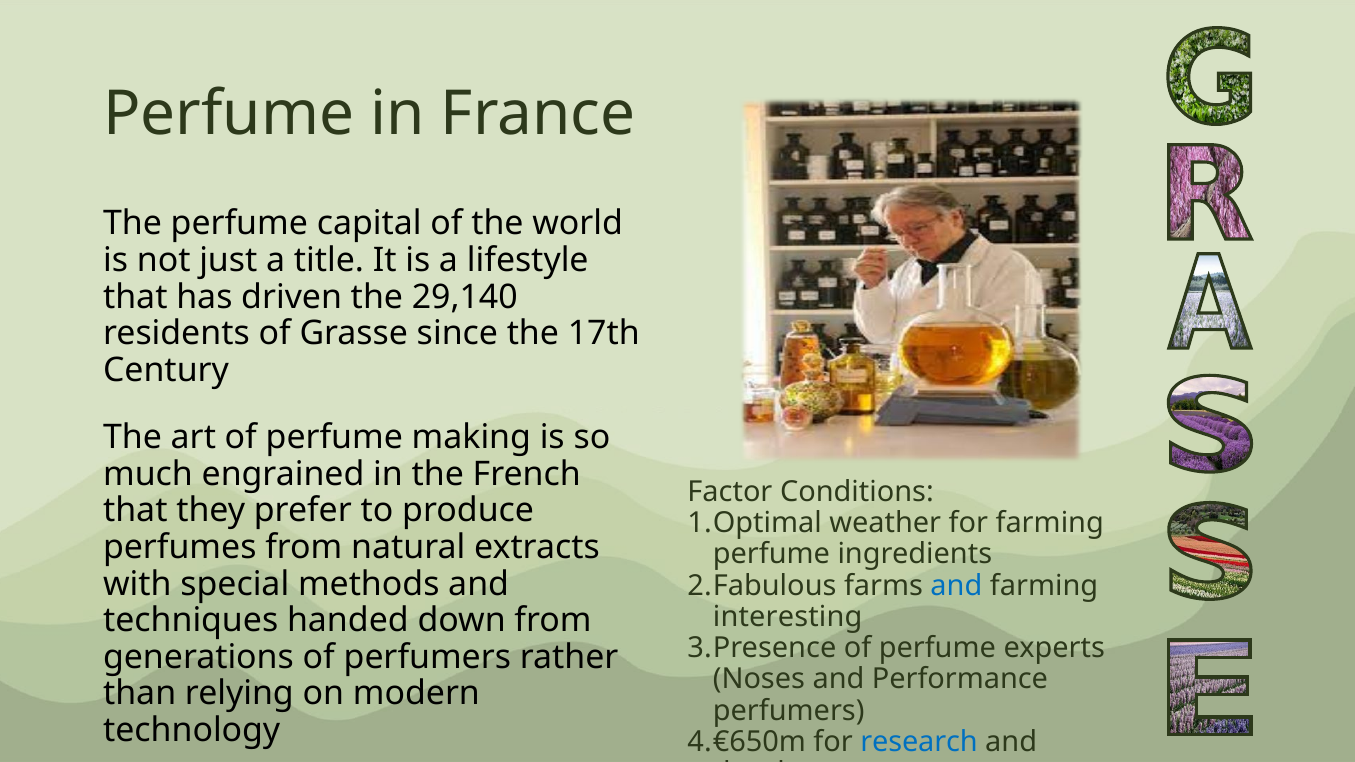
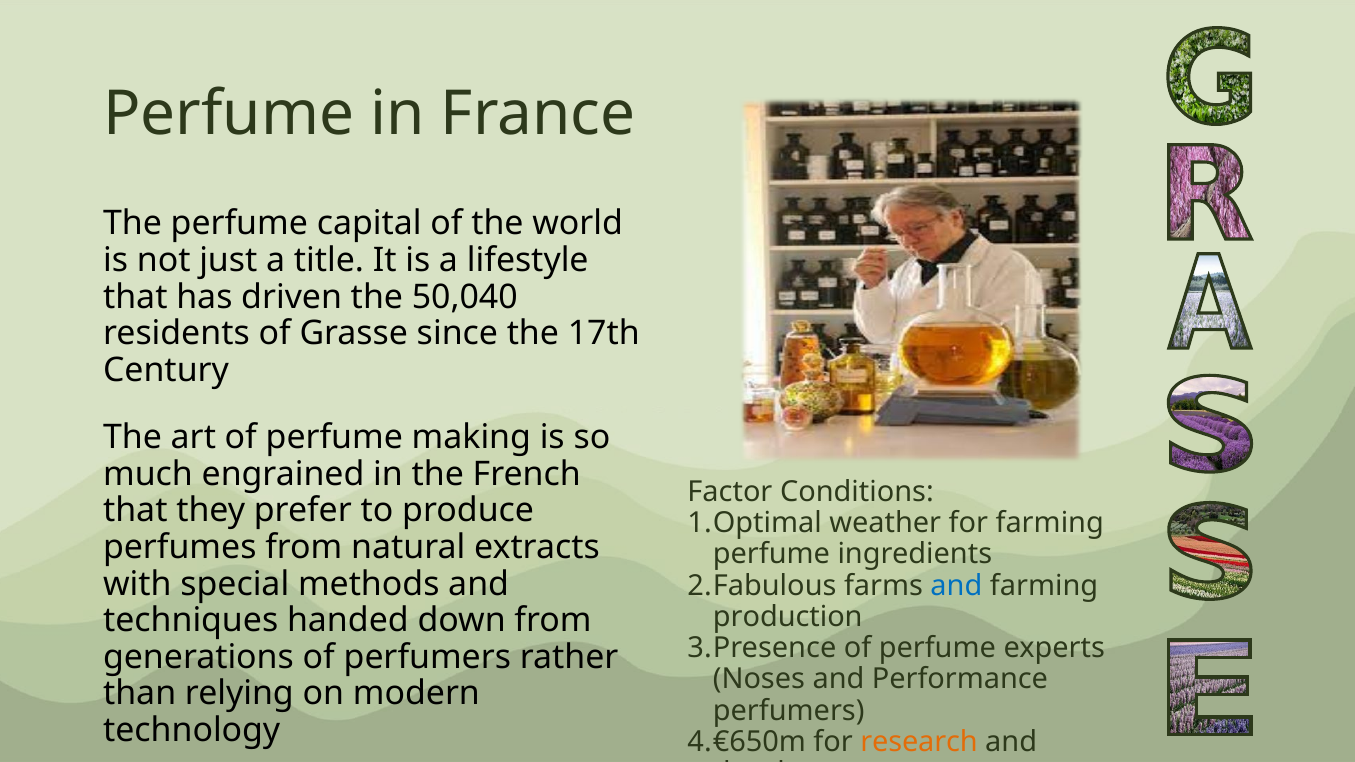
29,140: 29,140 -> 50,040 (465, 297)
interesting: interesting -> production (788, 617)
research colour: blue -> orange (919, 742)
